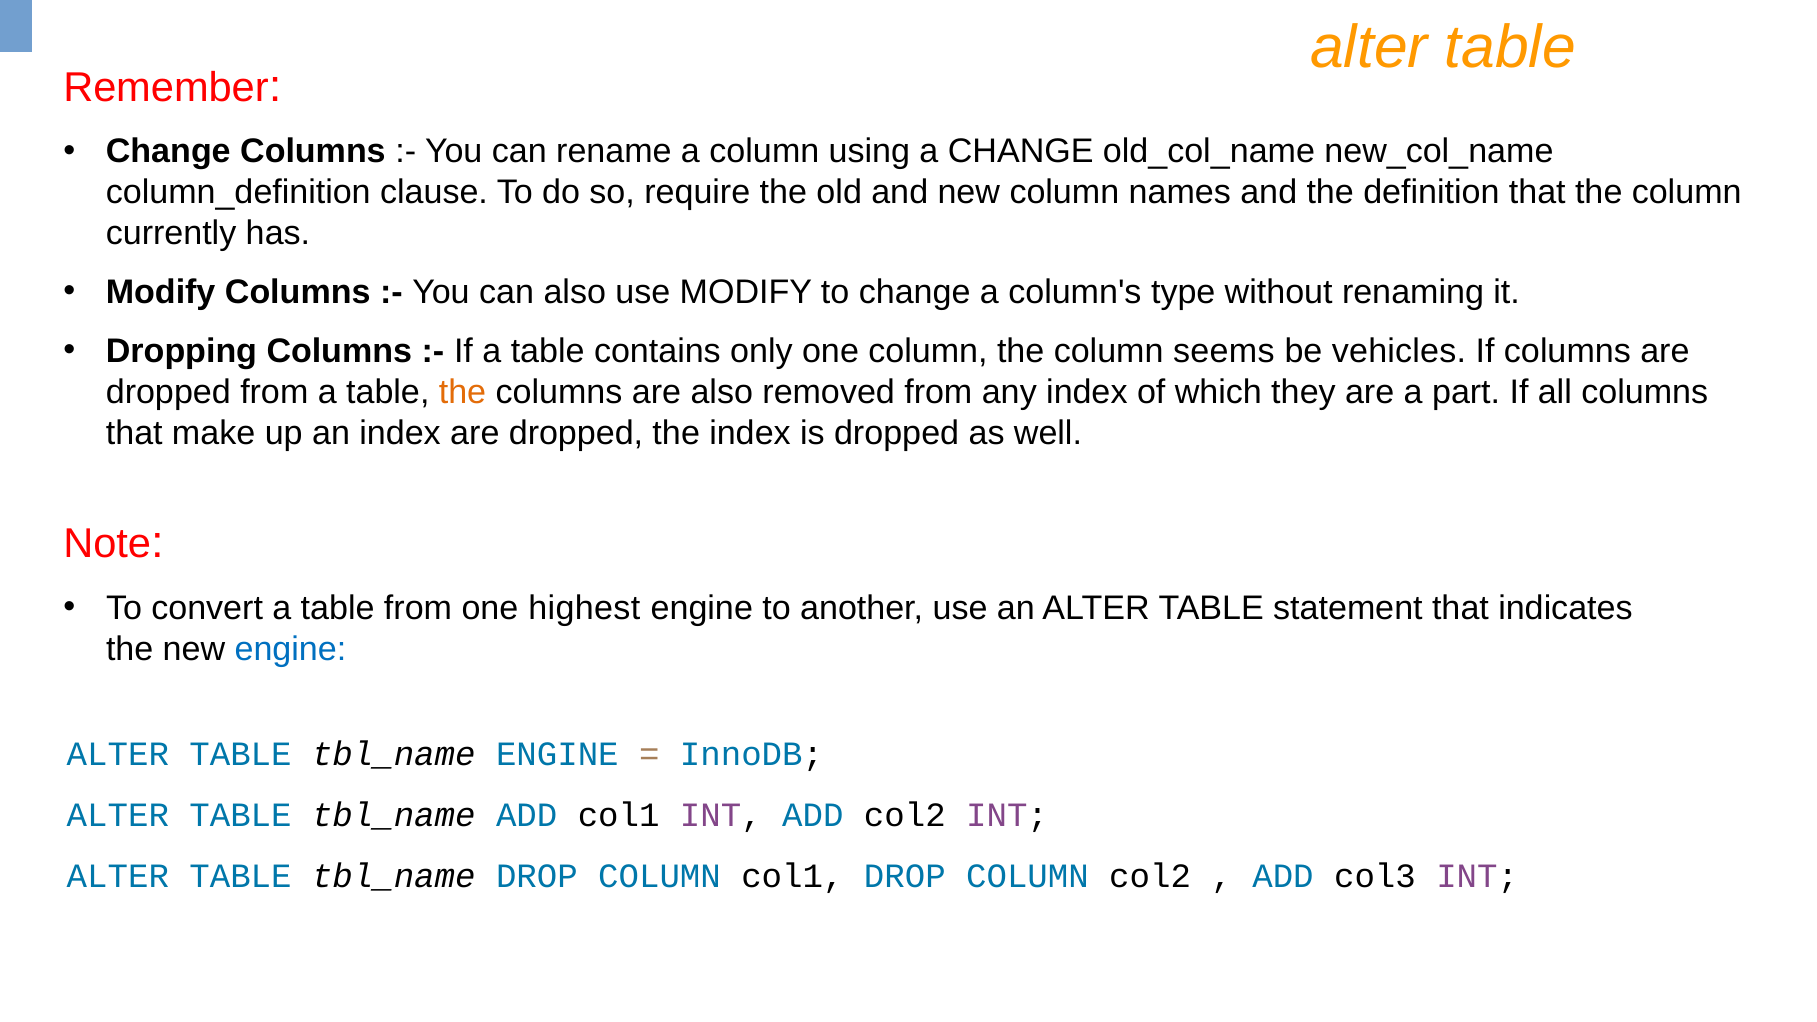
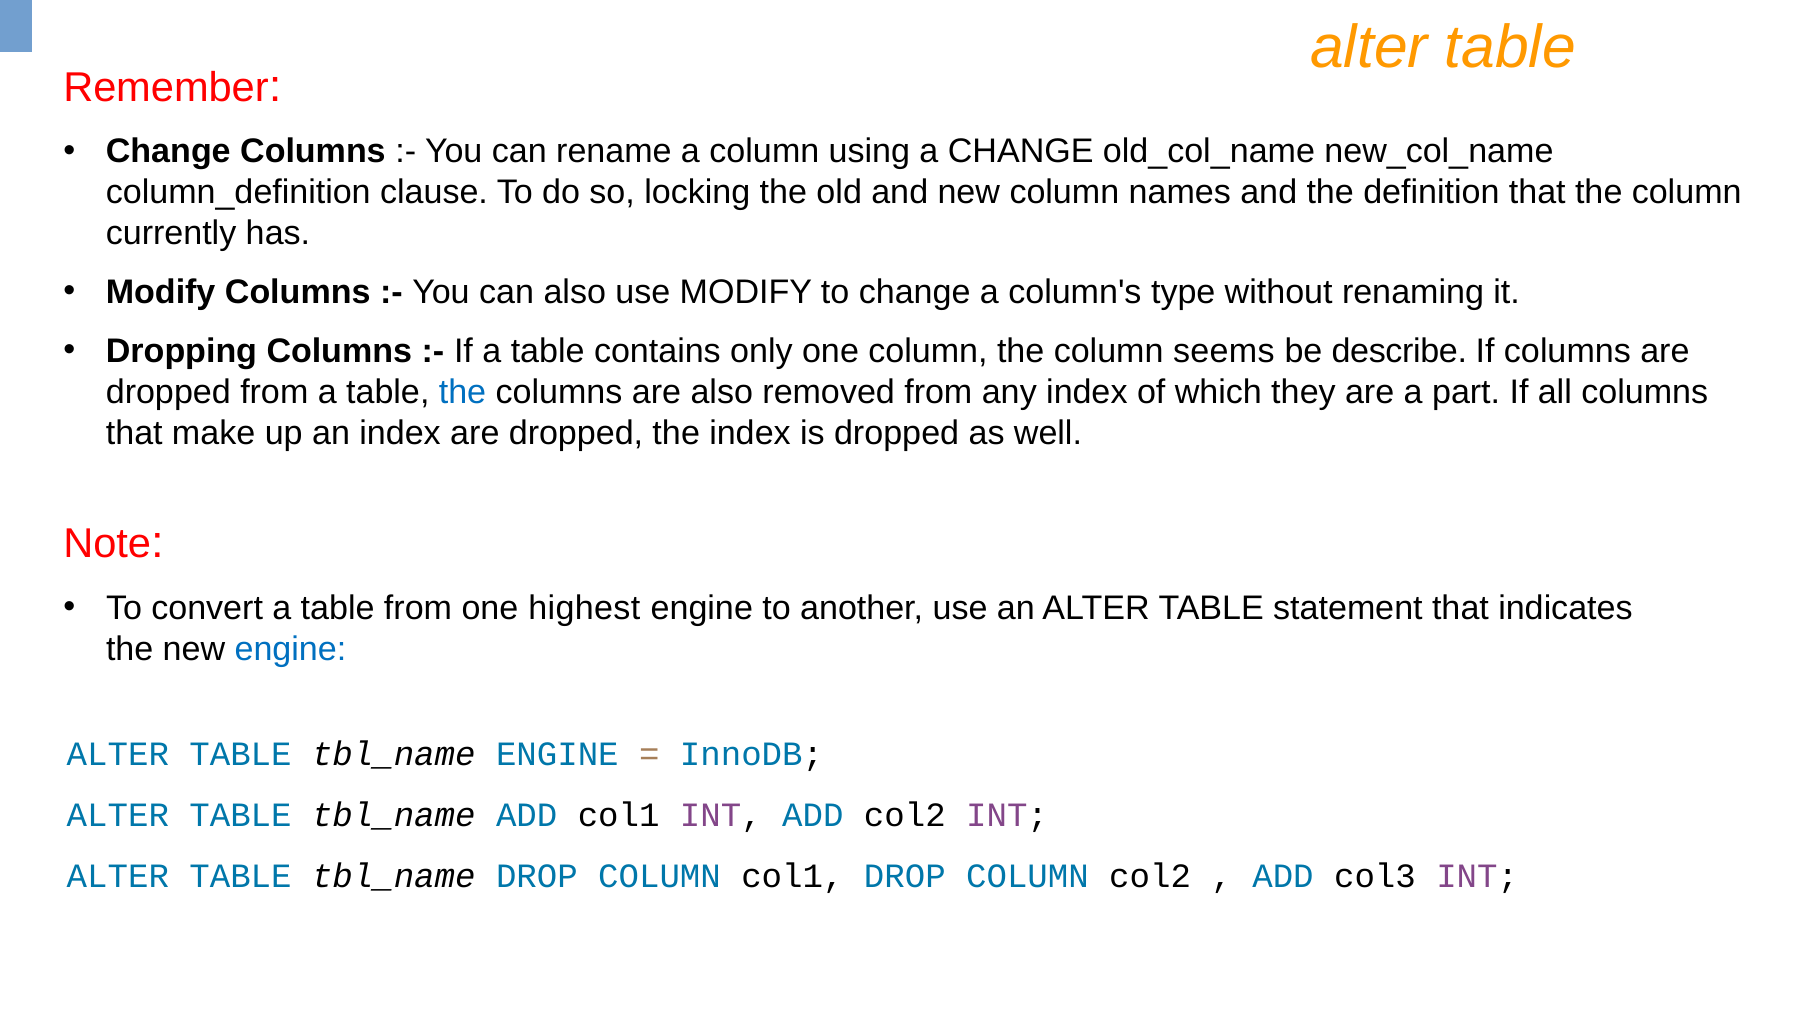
require: require -> locking (697, 193)
vehicles: vehicles -> describe (1399, 351)
the colour: orange -> blue (462, 392)
